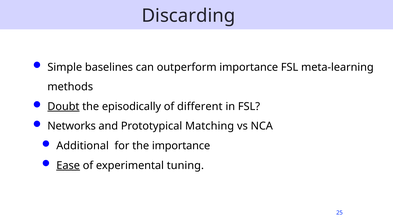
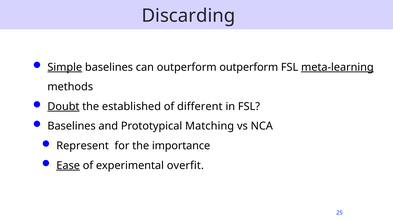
Simple underline: none -> present (65, 67)
outperform importance: importance -> outperform (249, 67)
meta-learning underline: none -> present (337, 67)
episodically: episodically -> established (131, 106)
Networks: Networks -> Baselines (72, 126)
Additional: Additional -> Represent (83, 146)
tuning: tuning -> overfit (185, 165)
